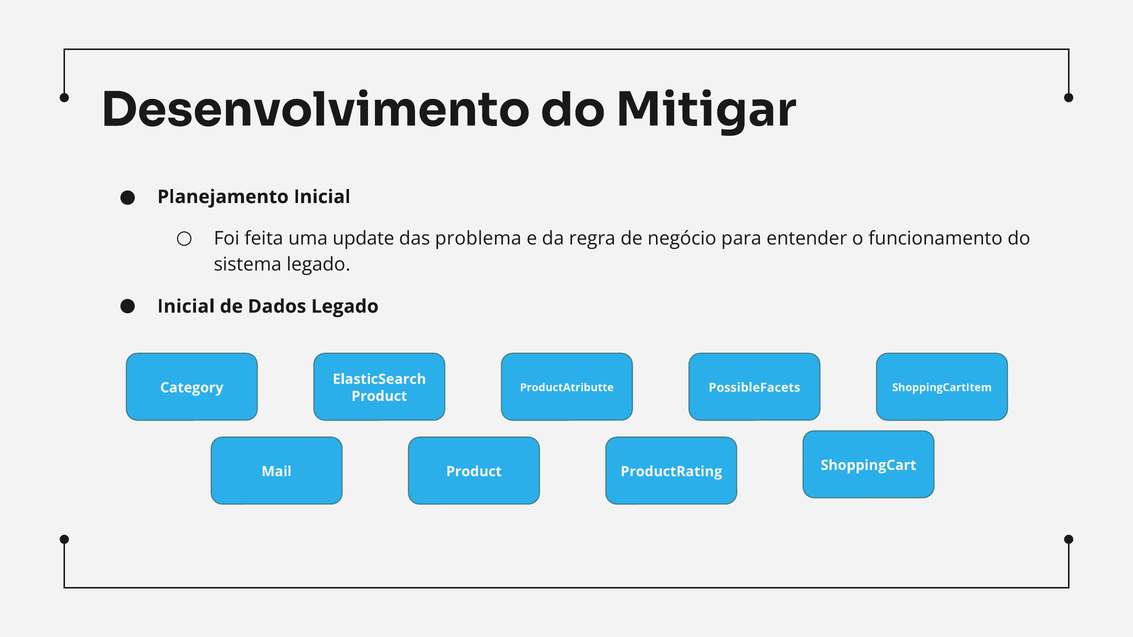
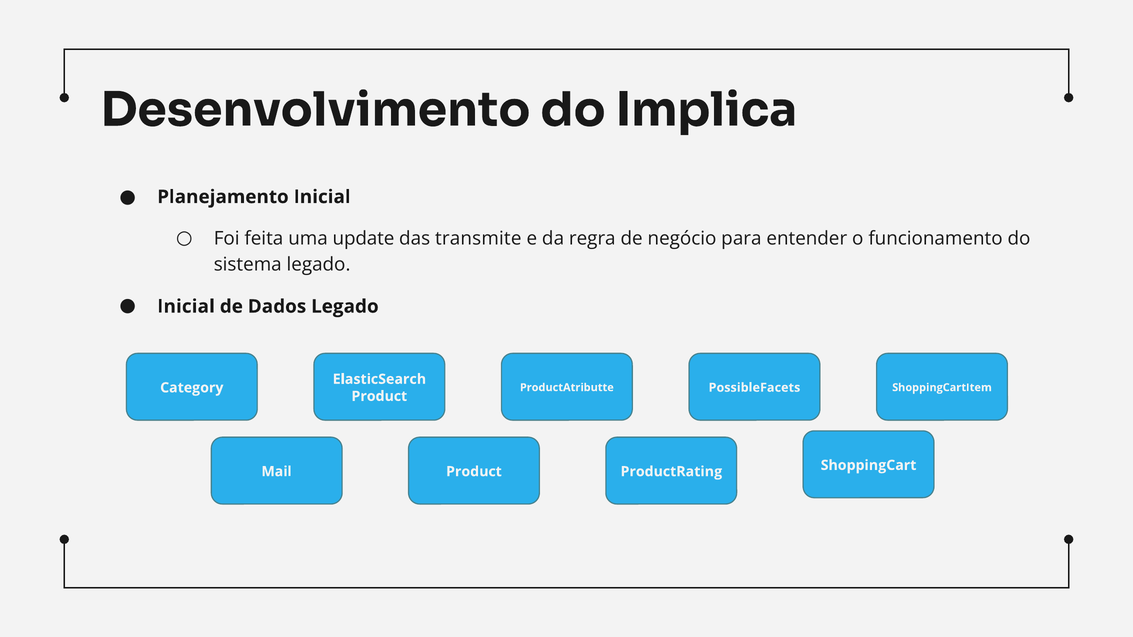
Mitigar: Mitigar -> Implica (706, 110)
problema: problema -> transmite (478, 239)
